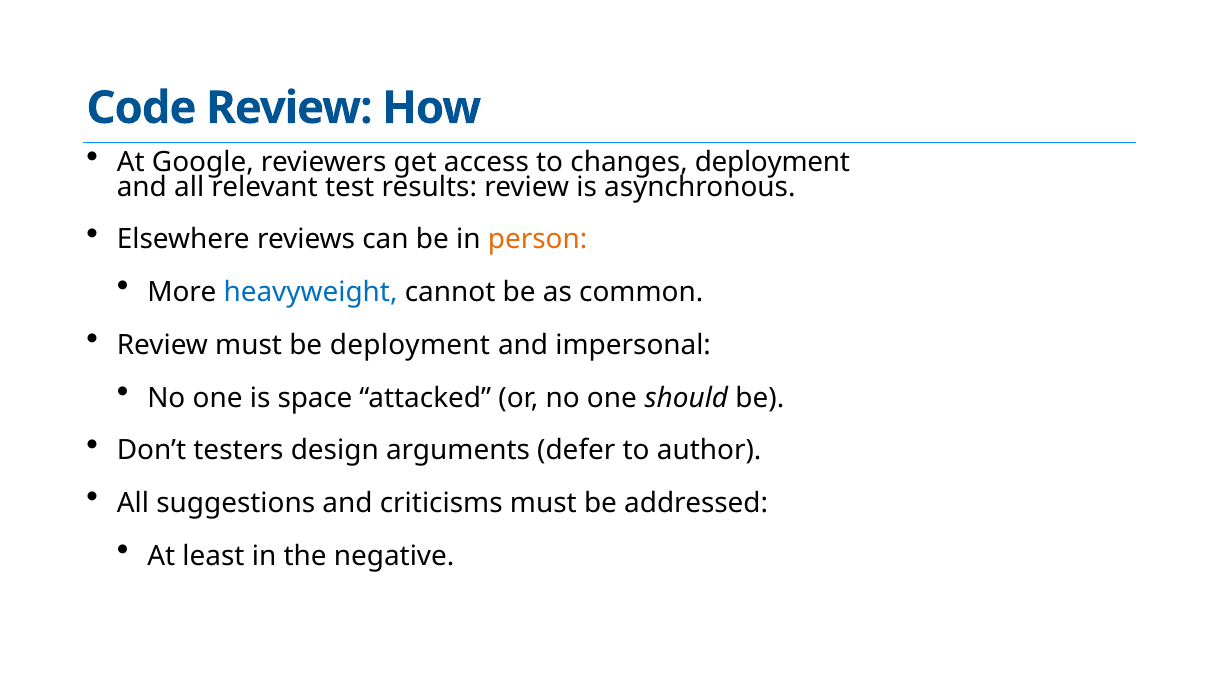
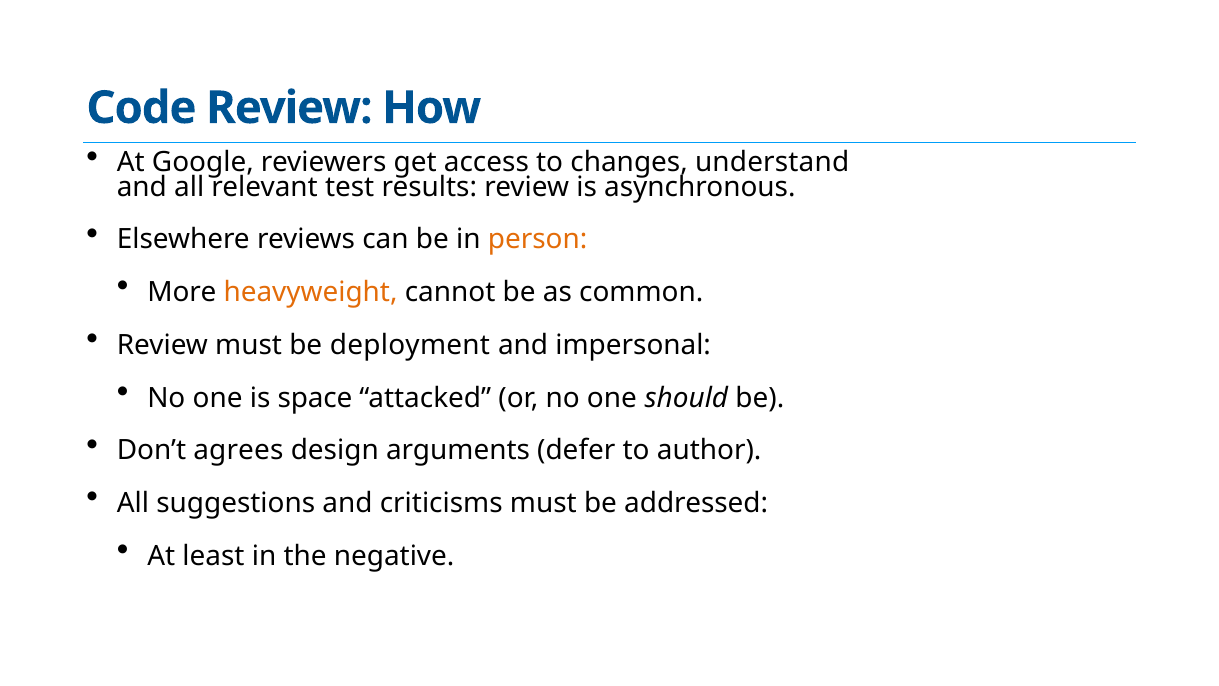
changes deployment: deployment -> understand (772, 163)
heavyweight colour: blue -> orange (311, 292)
testers: testers -> agrees (238, 450)
